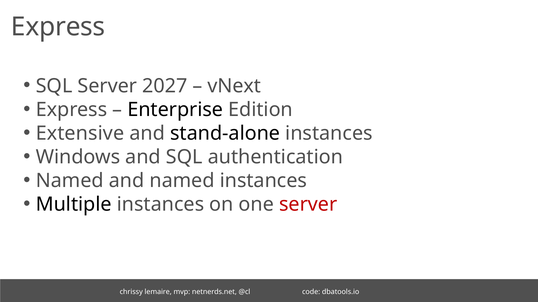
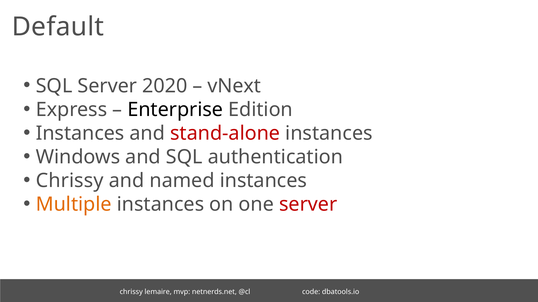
Express: Express -> Default (58, 27)
2027: 2027 -> 2020 (165, 86)
Extensive: Extensive -> Instances (80, 133)
stand-alone colour: black -> red (225, 133)
Named: Named -> Chrissy (70, 181)
Multiple colour: black -> orange (74, 205)
